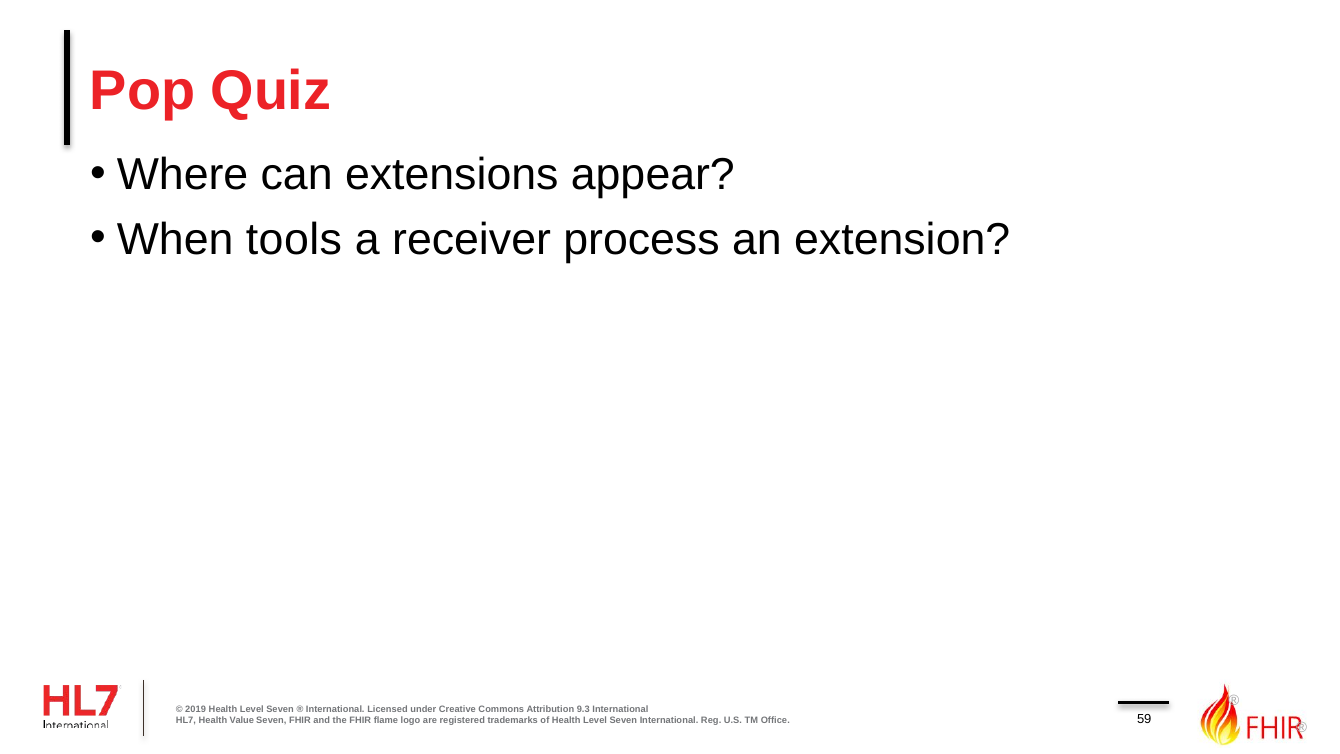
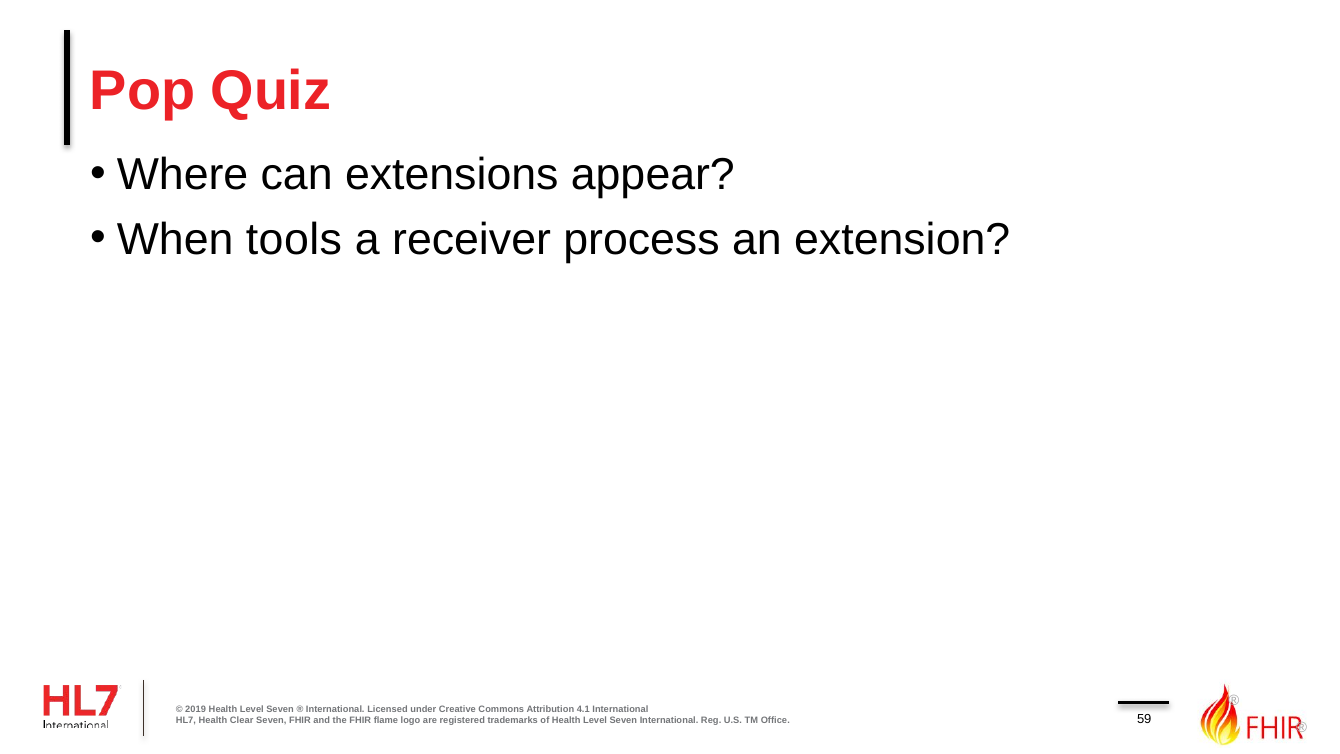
9.3: 9.3 -> 4.1 (583, 710)
Value: Value -> Clear (242, 721)
